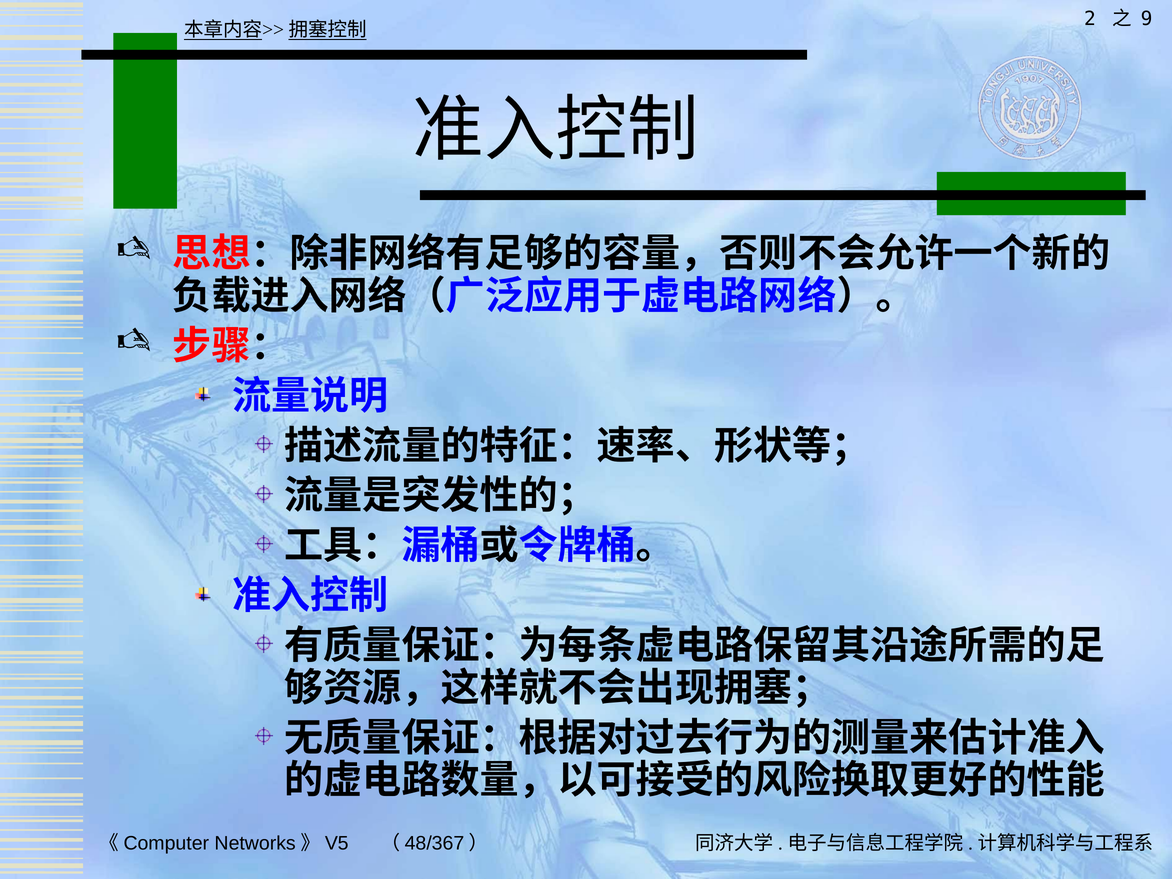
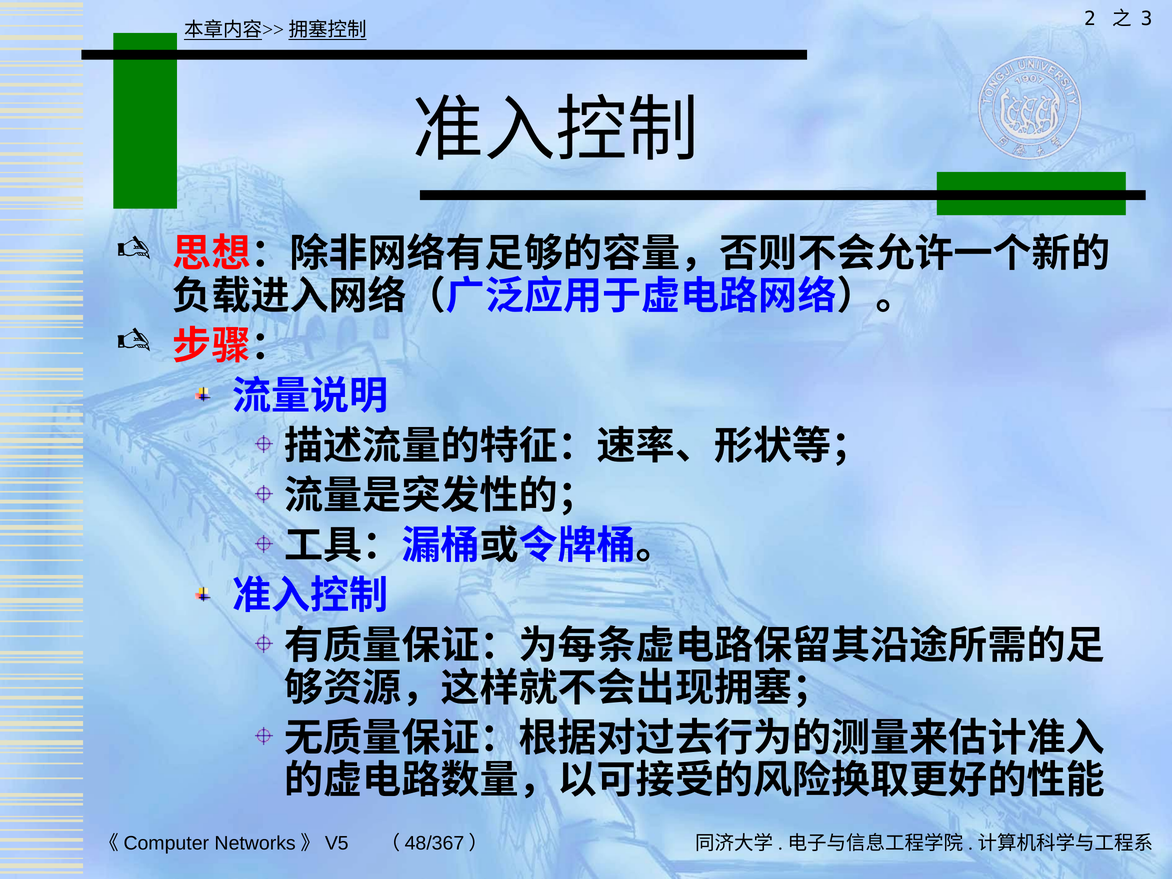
9: 9 -> 3 (1147, 19)
